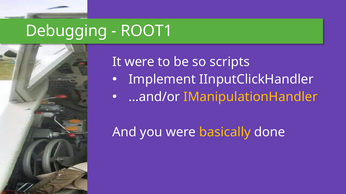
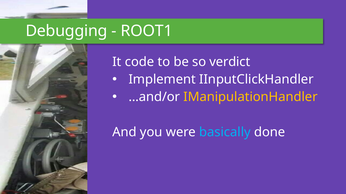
It were: were -> code (140, 62)
scripts: scripts -> verdict (230, 62)
basically colour: yellow -> light blue (225, 132)
